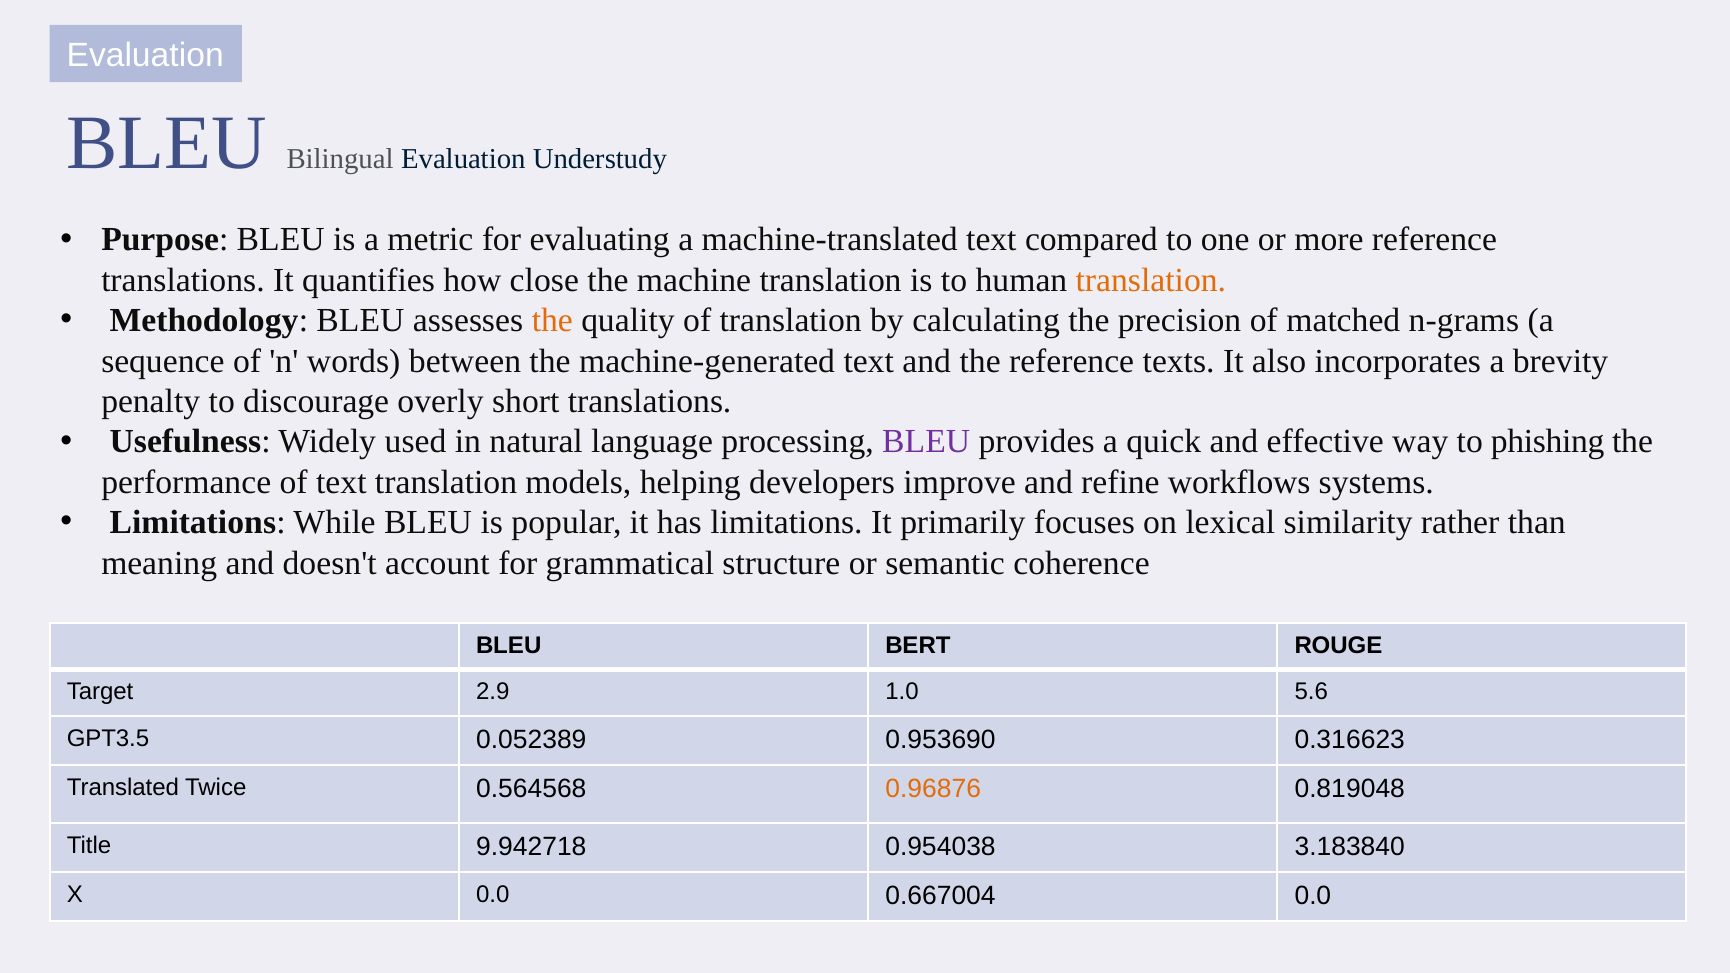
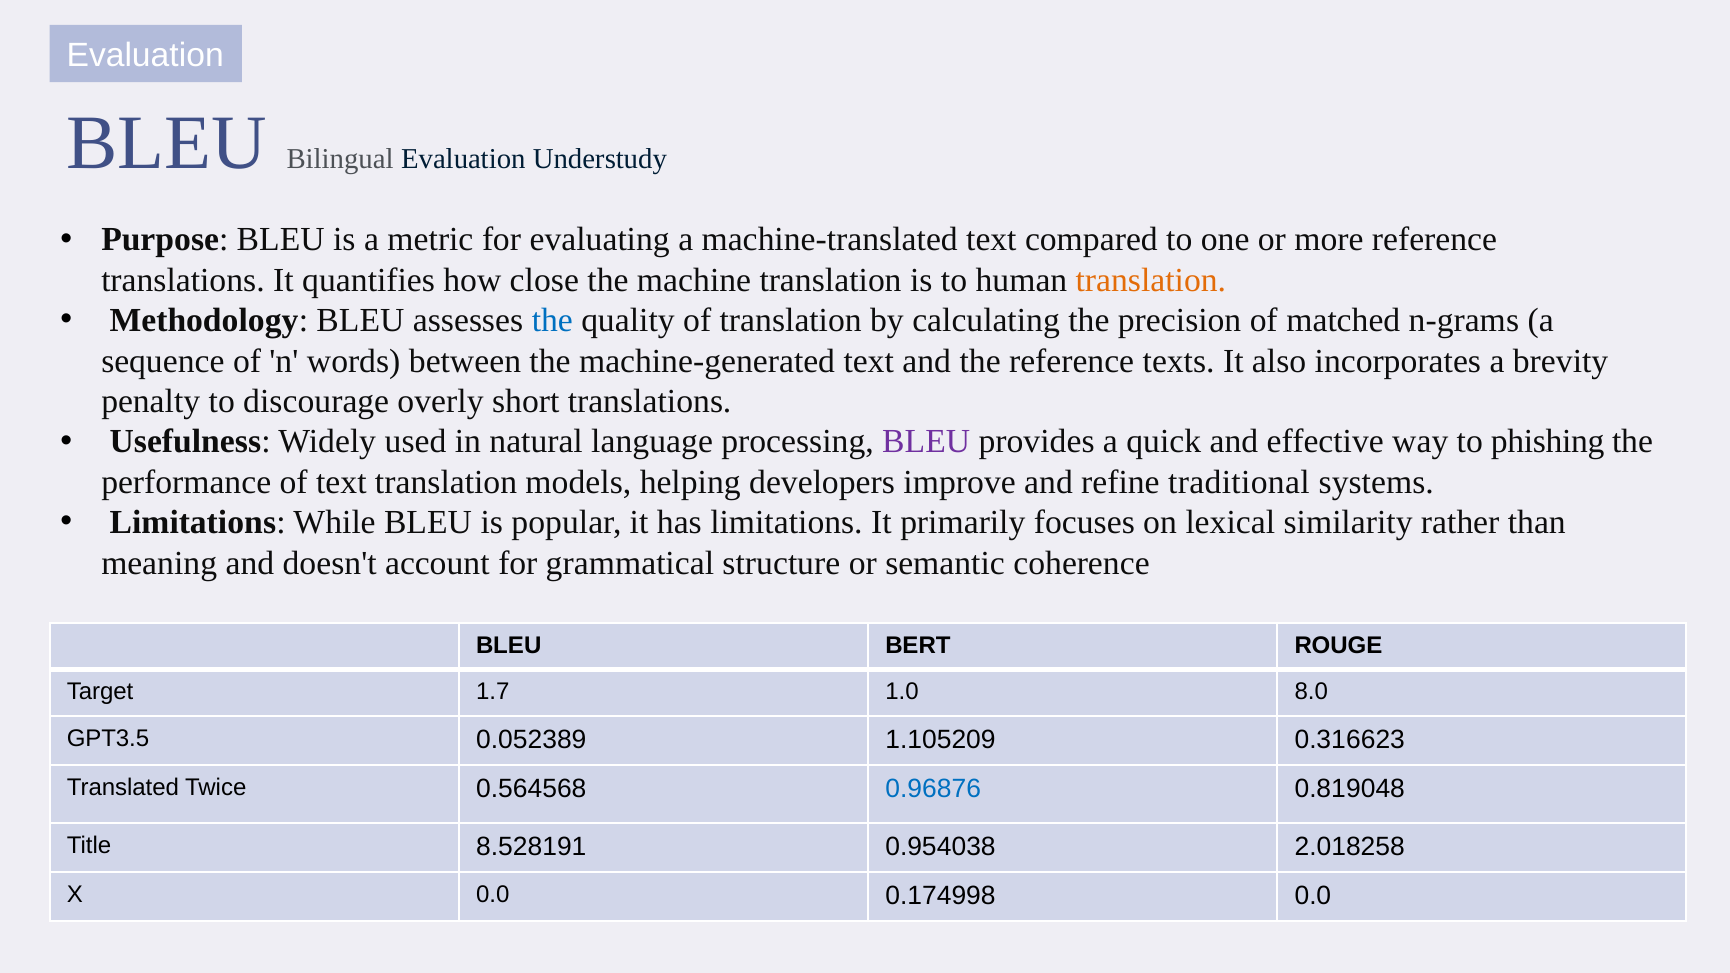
the colour: orange -> blue (552, 321)
workflows: workflows -> traditional (1239, 482)
2.9: 2.9 -> 1.7 (493, 692)
5.6: 5.6 -> 8.0 (1311, 692)
0.953690: 0.953690 -> 1.105209 (940, 740)
0.96876 colour: orange -> blue (933, 789)
9.942718: 9.942718 -> 8.528191 (531, 847)
3.183840: 3.183840 -> 2.018258 (1350, 847)
0.667004: 0.667004 -> 0.174998 (940, 896)
